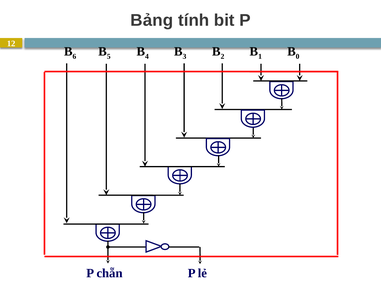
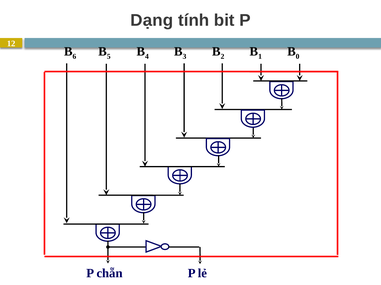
Bảng: Bảng -> Dạng (152, 20)
